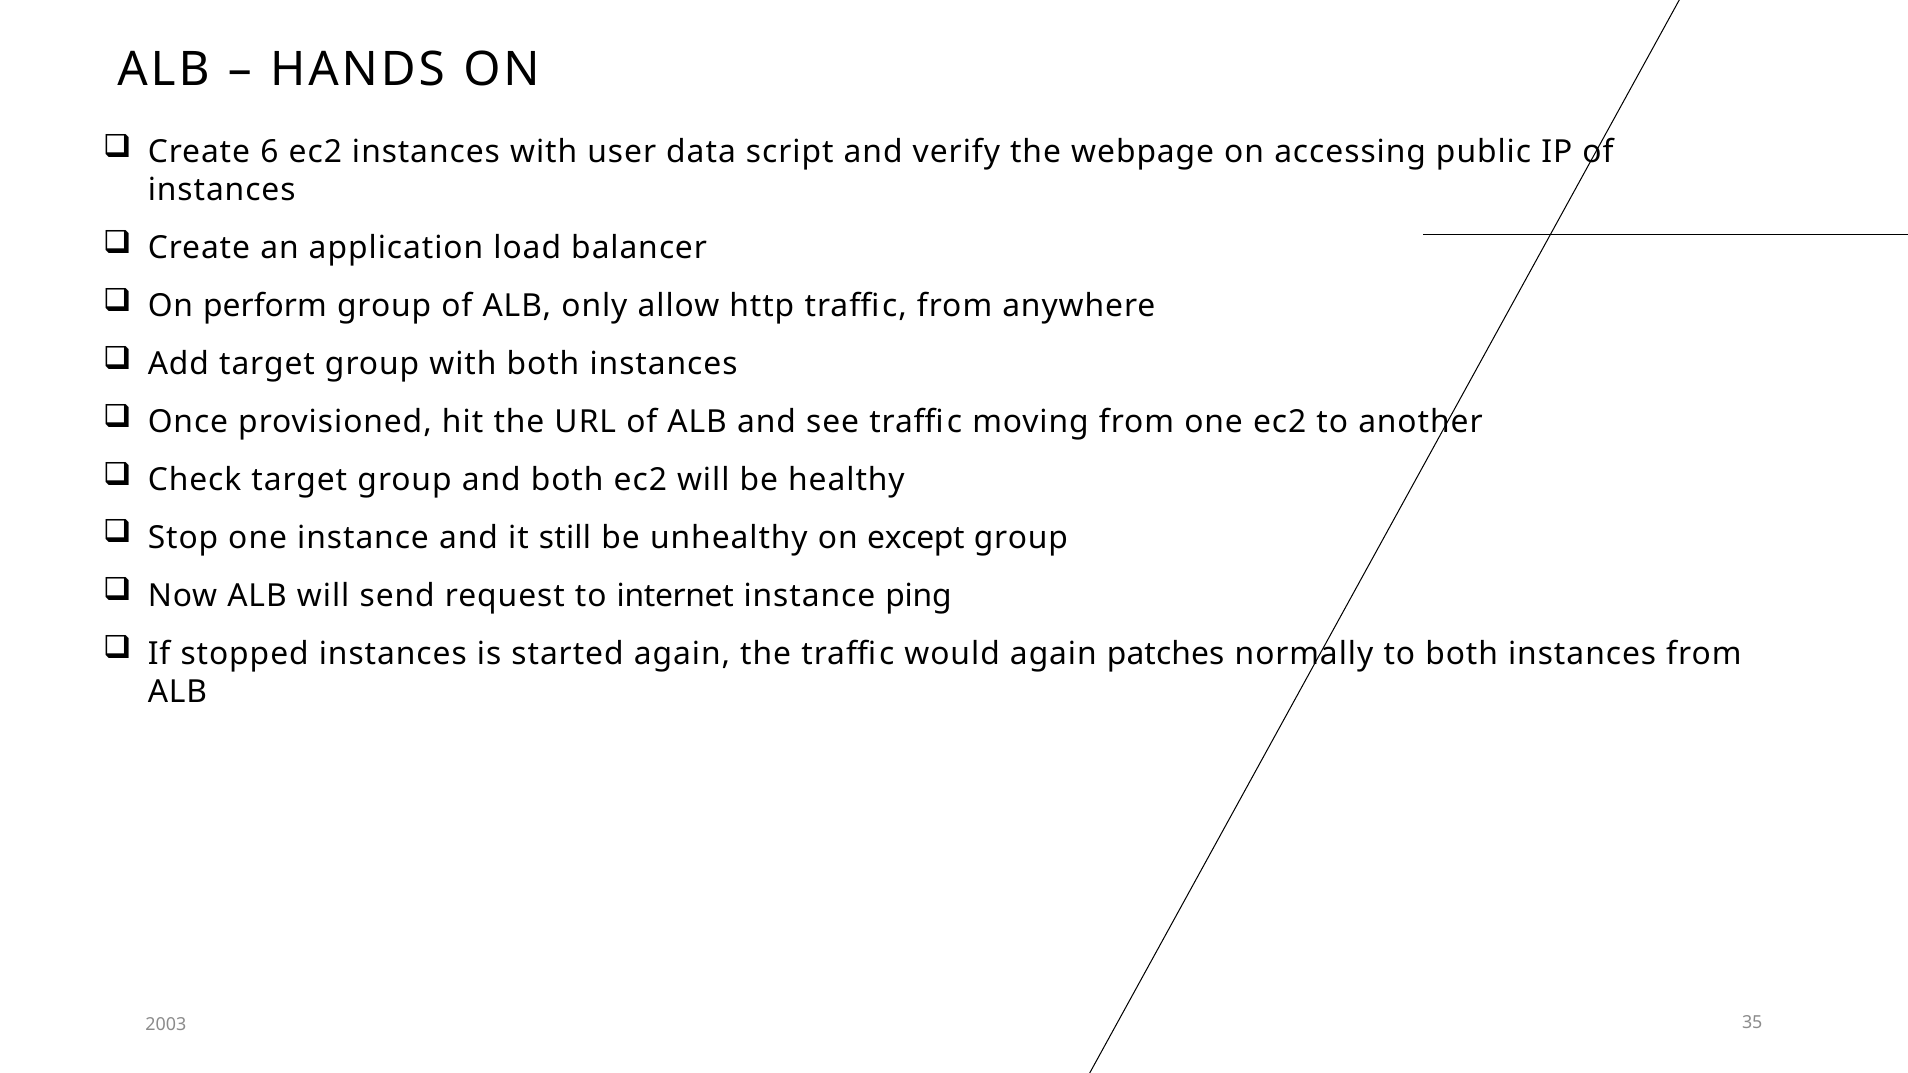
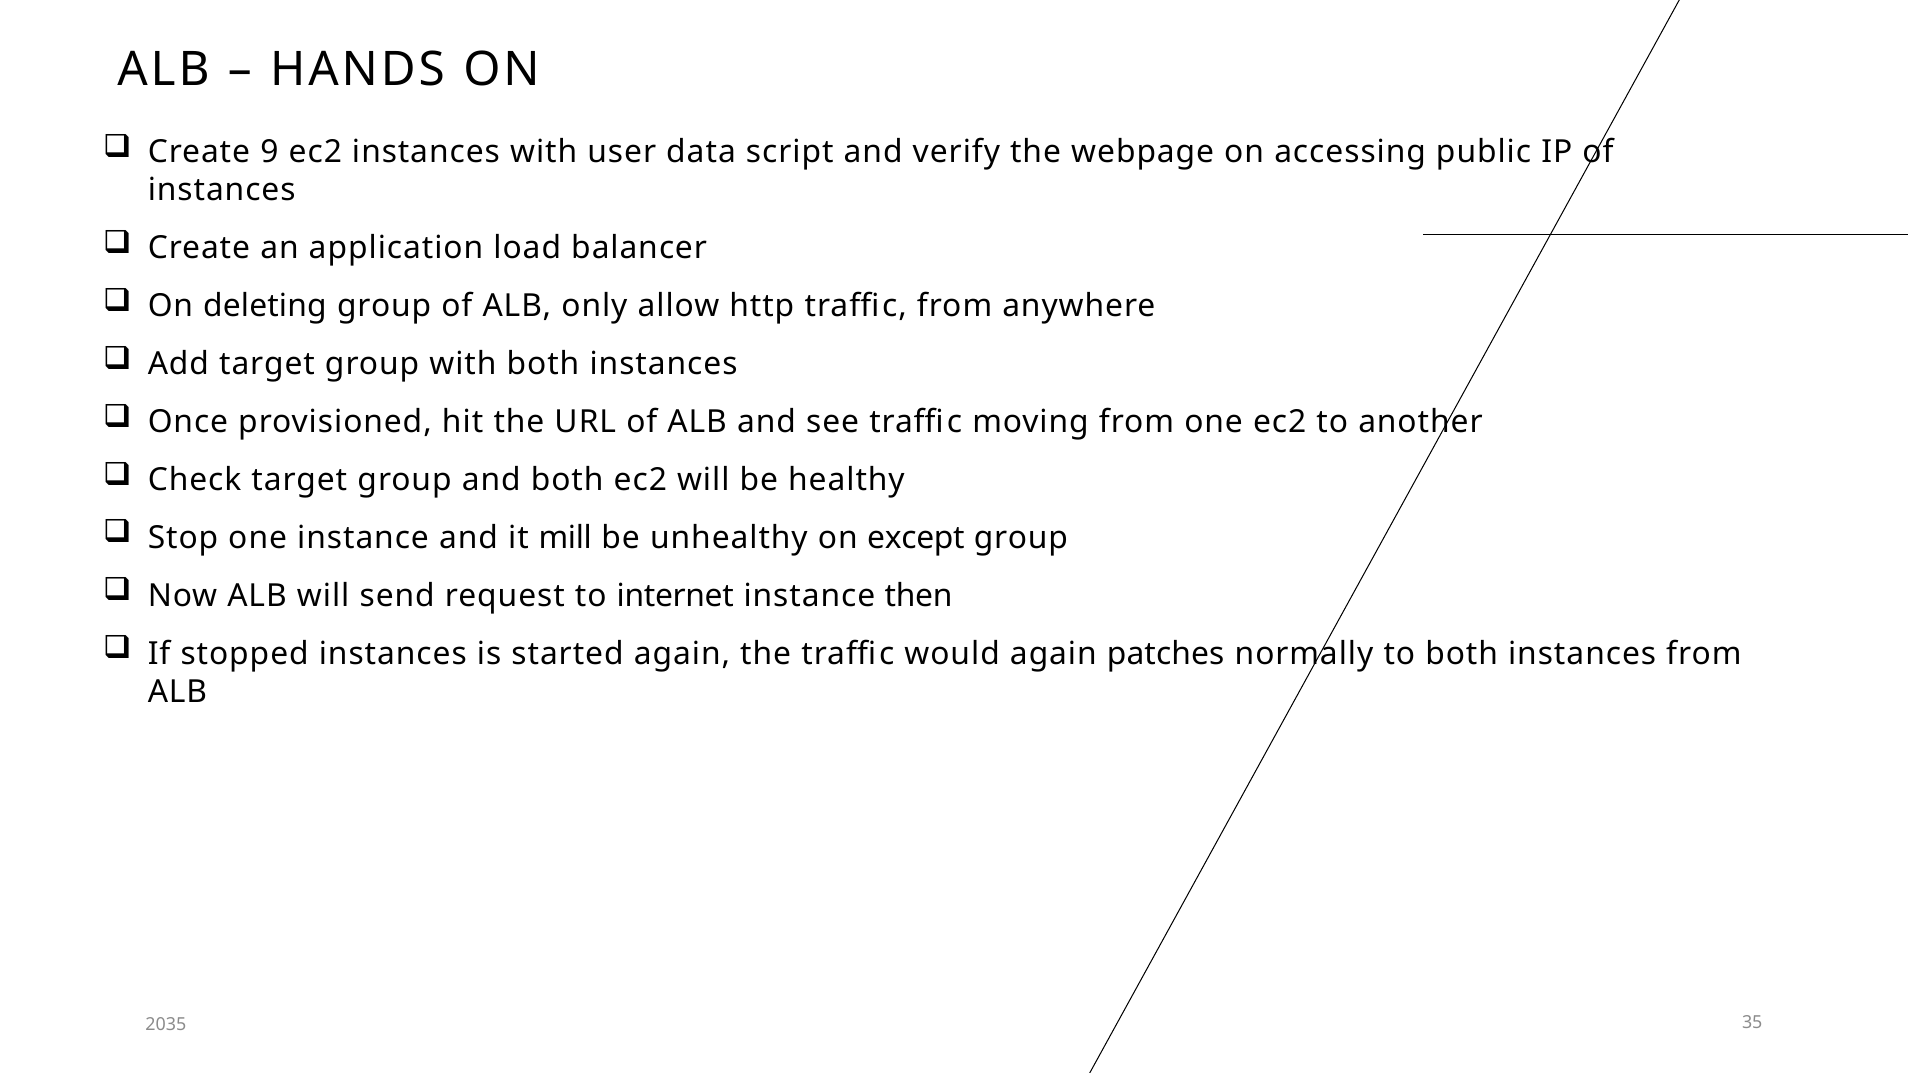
6: 6 -> 9 (269, 152)
perform: perform -> deleting (265, 306)
still: still -> mill (565, 538)
ping: ping -> then (919, 596)
2003: 2003 -> 2035 (166, 1025)
